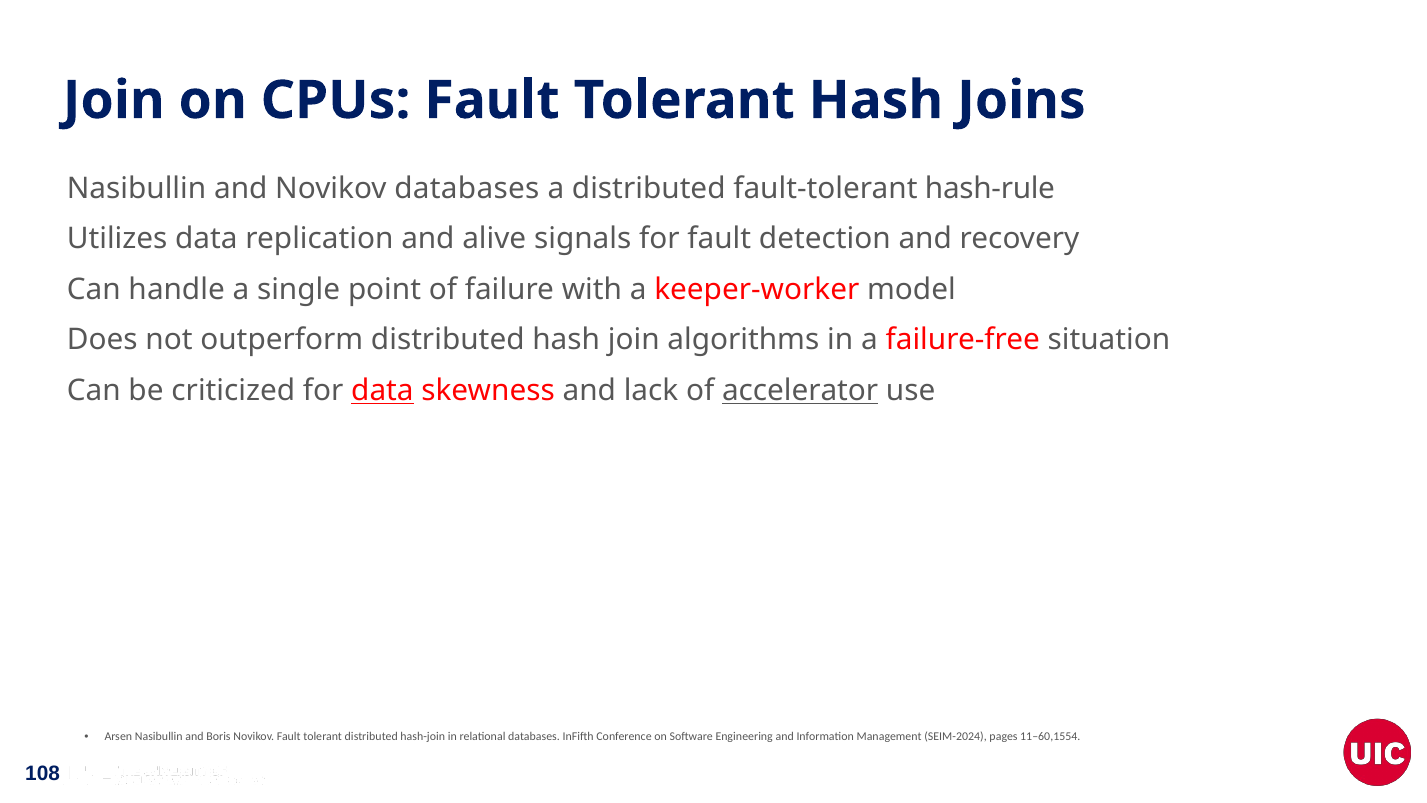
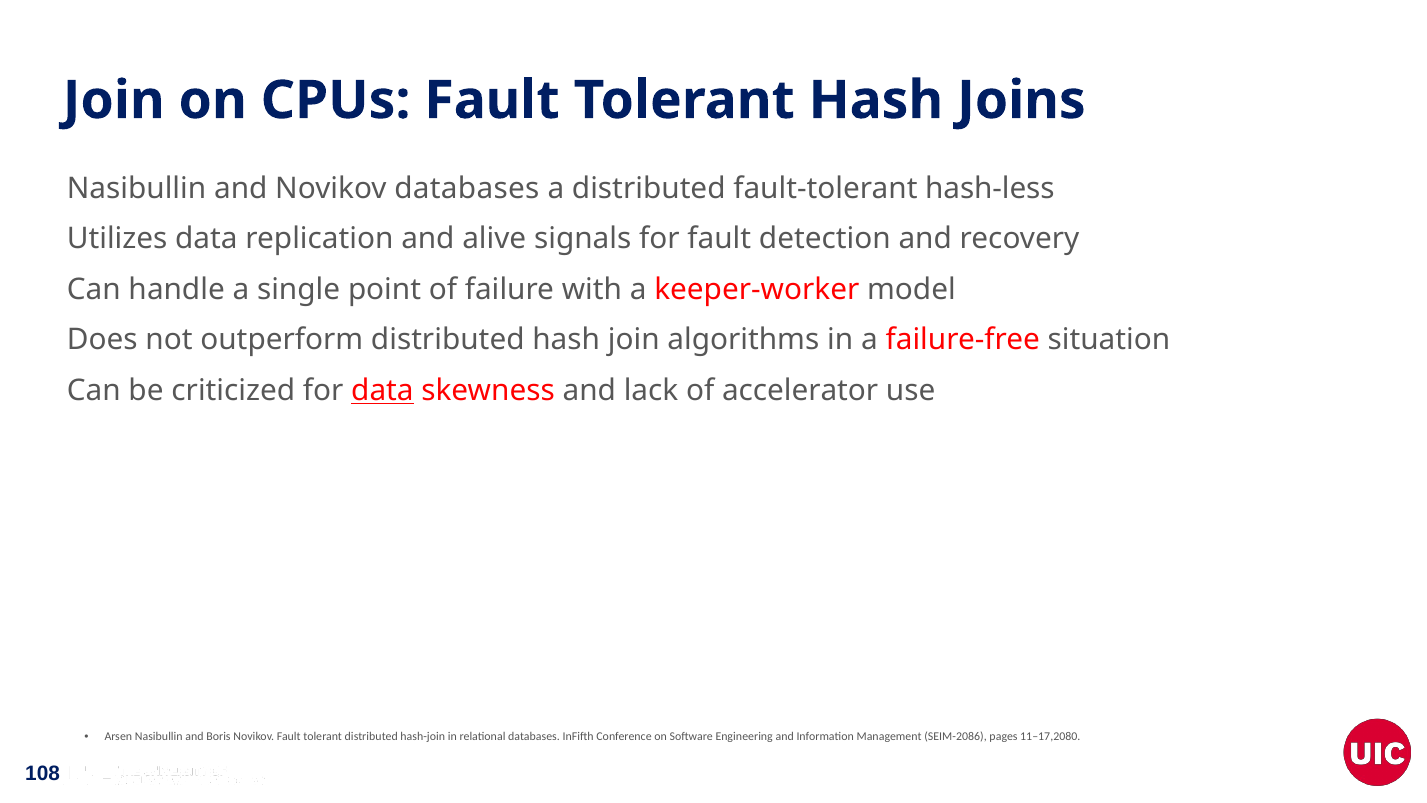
hash-rule: hash-rule -> hash-less (990, 188)
accelerator underline: present -> none (800, 391)
SEIM-2024: SEIM-2024 -> SEIM-2086 (956, 737)
11–60,1554: 11–60,1554 -> 11–17,2080 (1050, 737)
